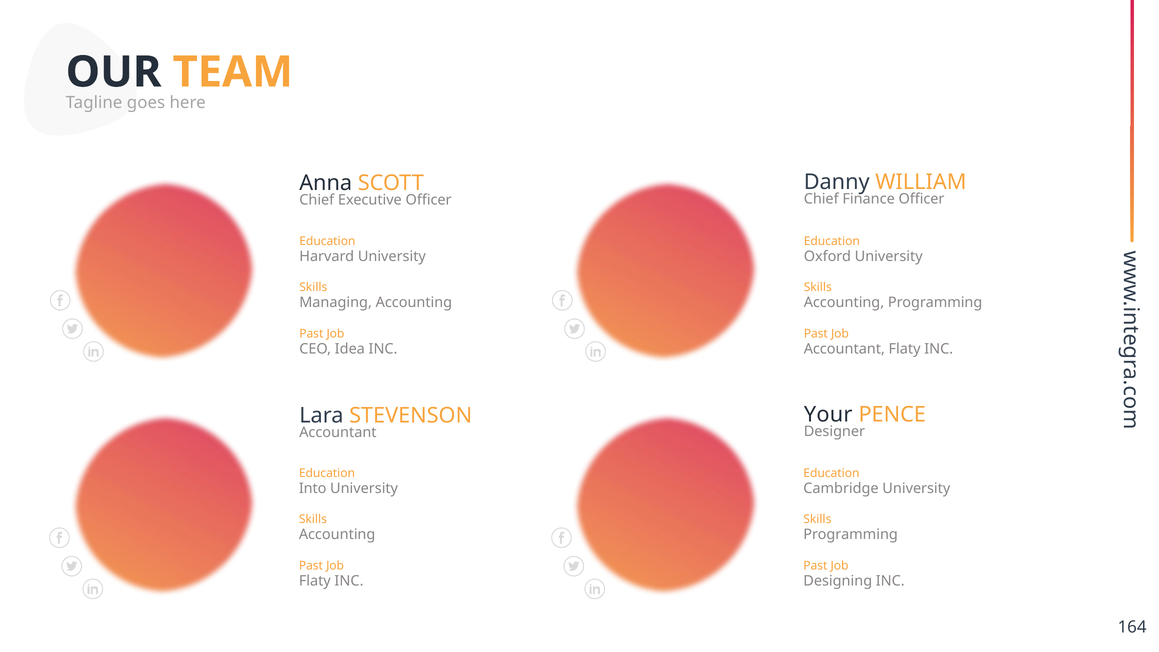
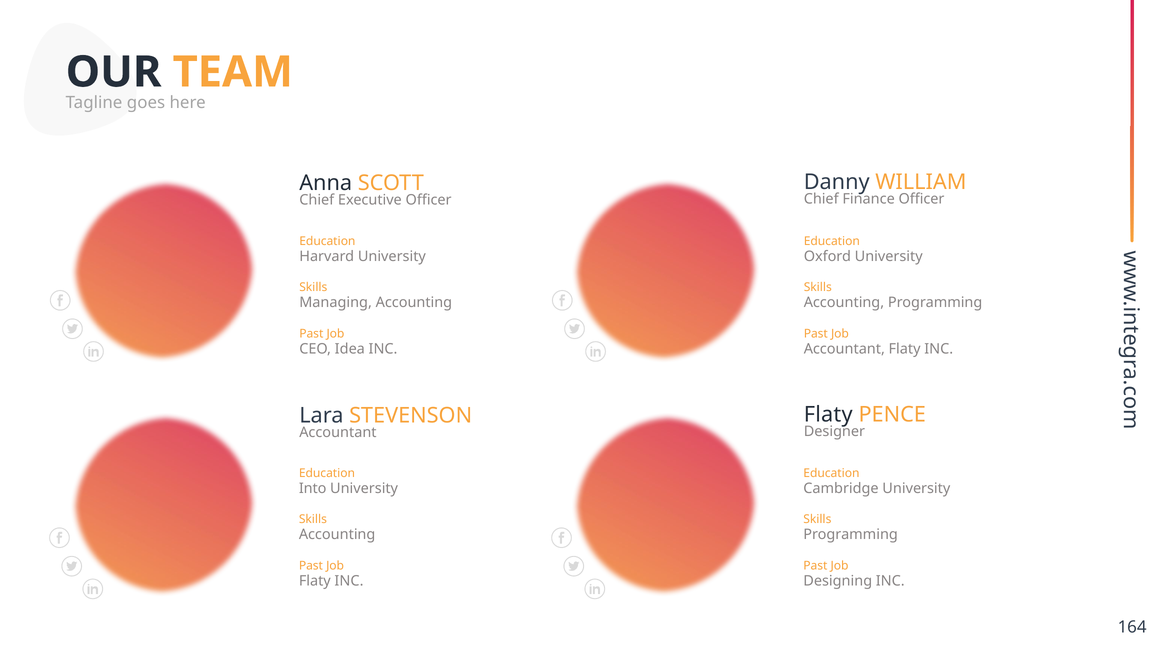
Your: Your -> Flaty (828, 415)
